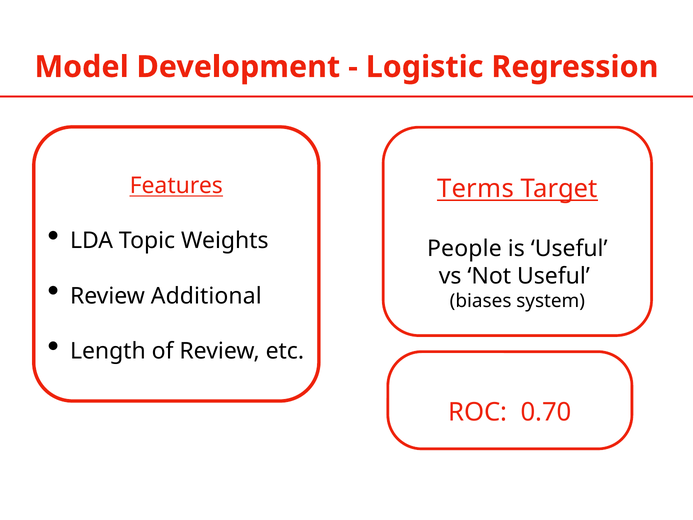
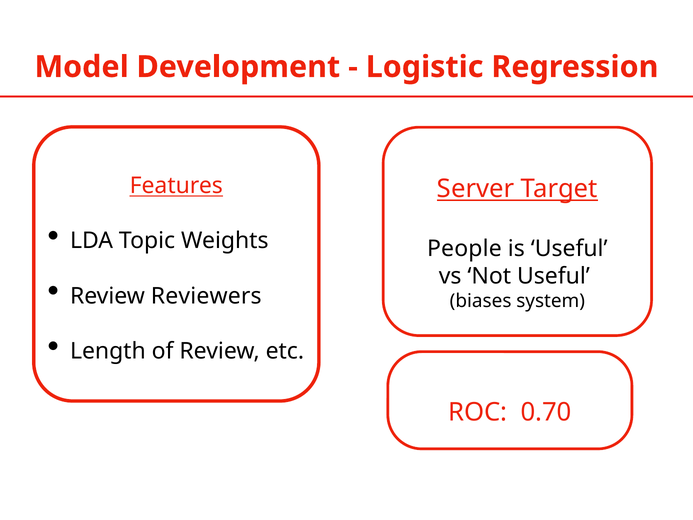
Terms: Terms -> Server (476, 188)
Additional: Additional -> Reviewers (206, 296)
